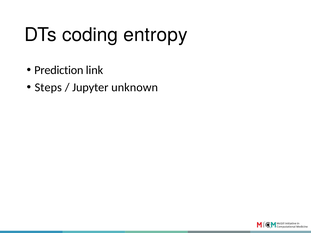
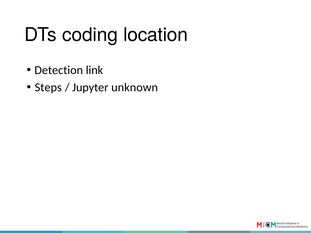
entropy: entropy -> location (156, 35)
Prediction: Prediction -> Detection (59, 70)
